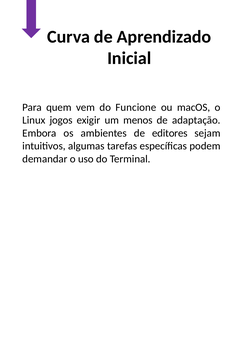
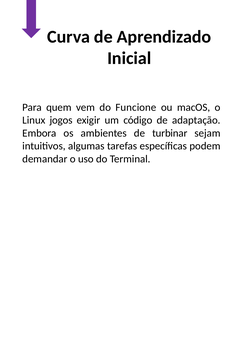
menos: menos -> código (138, 121)
editores: editores -> turbinar (170, 133)
